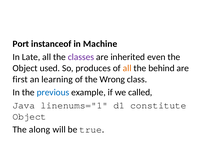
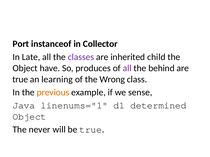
Machine: Machine -> Collector (100, 44)
even: even -> child (156, 57)
used: used -> have (50, 68)
all colour: orange -> purple (127, 68)
first: first -> true (20, 80)
previous colour: blue -> orange (53, 93)
called: called -> sense (140, 93)
constitute: constitute -> determined (158, 106)
along: along -> never (40, 130)
